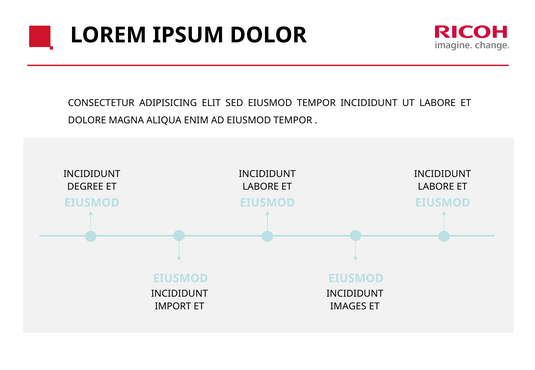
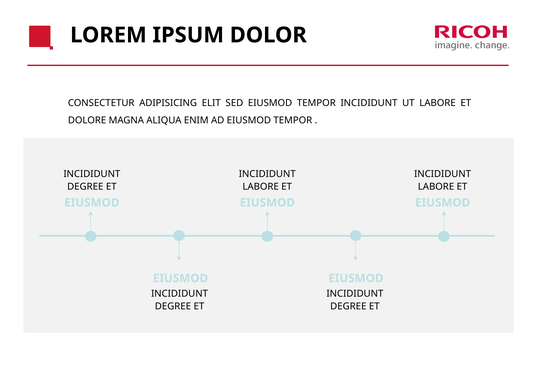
IMPORT: IMPORT -> DEGREE (173, 307)
IMAGES: IMAGES -> DEGREE (348, 307)
